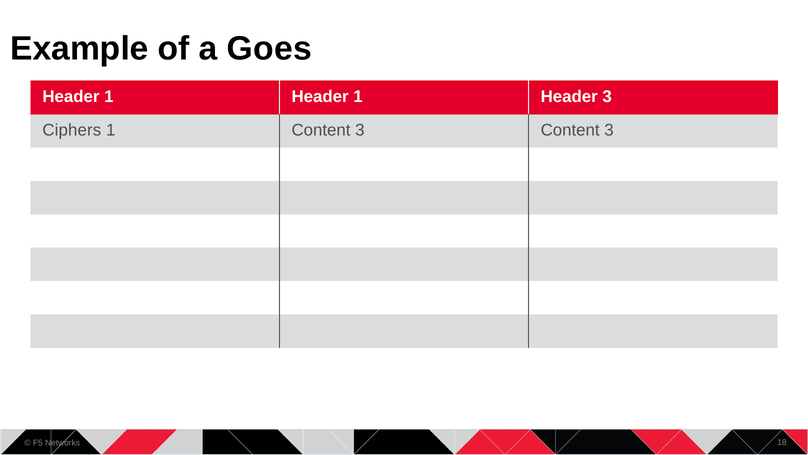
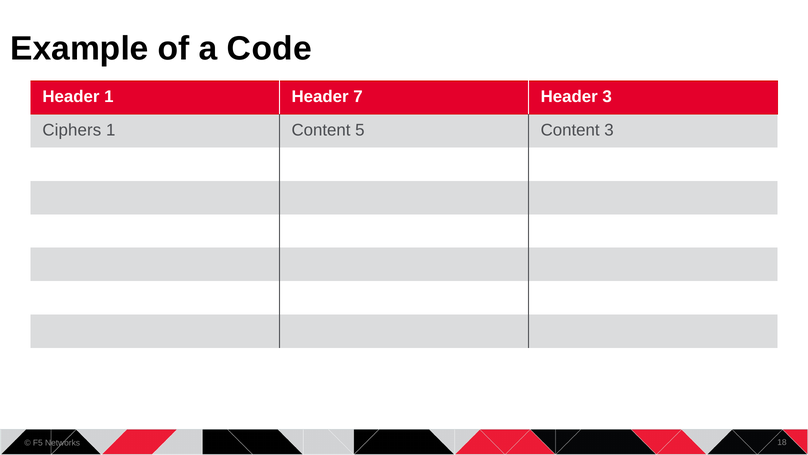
Goes: Goes -> Code (269, 48)
1 Header 1: 1 -> 7 (358, 97)
1 Content 3: 3 -> 5 (360, 130)
